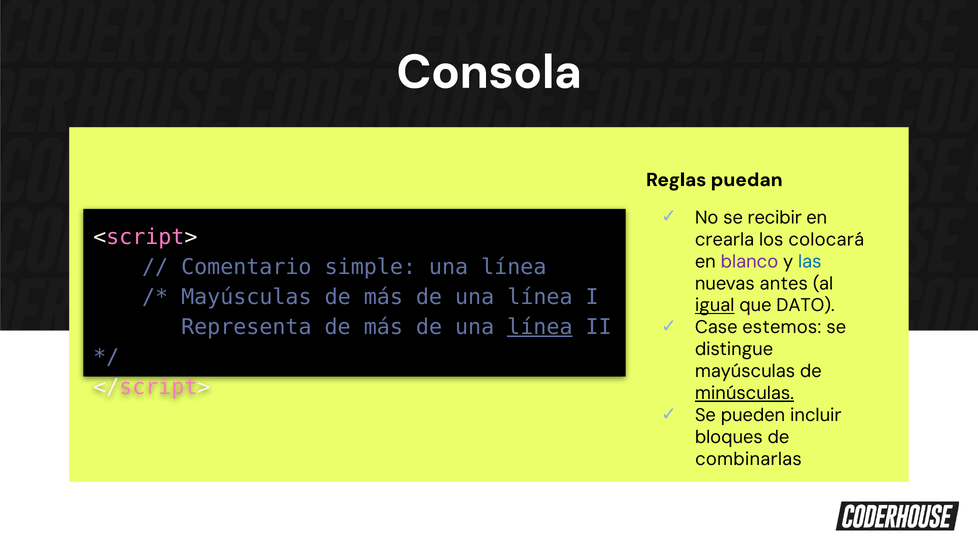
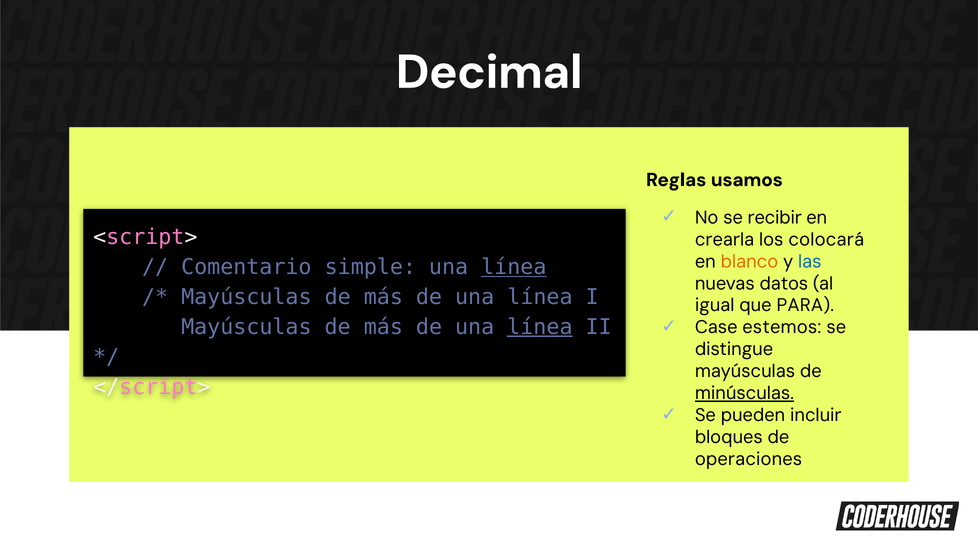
Consola: Consola -> Decimal (489, 72)
puedan: puedan -> usamos (747, 180)
blanco colour: purple -> orange (749, 262)
línea underline: none -> present (514, 267)
antes: antes -> datos (784, 284)
igual underline: present -> none (715, 306)
DATO: DATO -> PARA (805, 306)
Representa: Representa -> Mayúsculas (246, 327)
combinarlas: combinarlas -> operaciones (749, 459)
